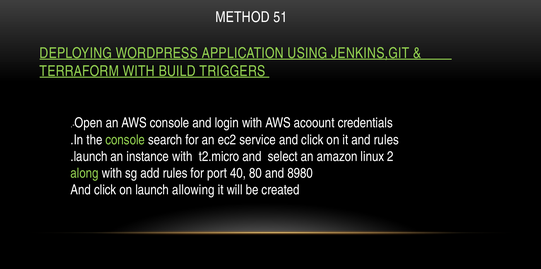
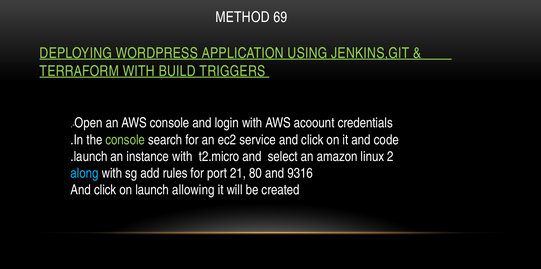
51: 51 -> 69 (280, 17)
and rules: rules -> code (386, 140)
along colour: light green -> light blue (85, 173)
40: 40 -> 21 (238, 173)
8980: 8980 -> 9316 (300, 173)
